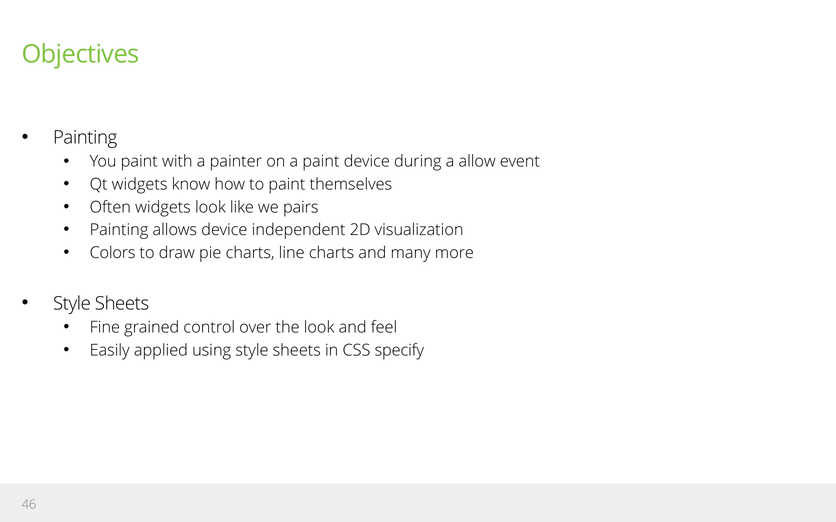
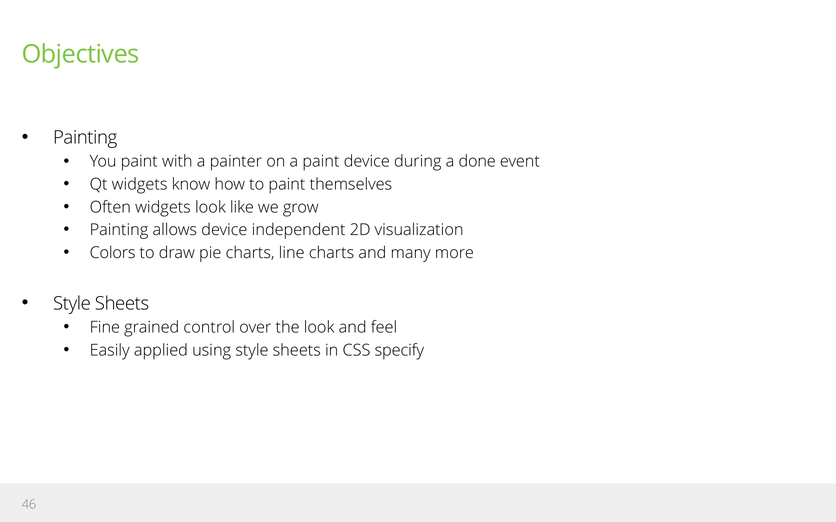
allow: allow -> done (477, 162)
pairs: pairs -> grow (301, 207)
